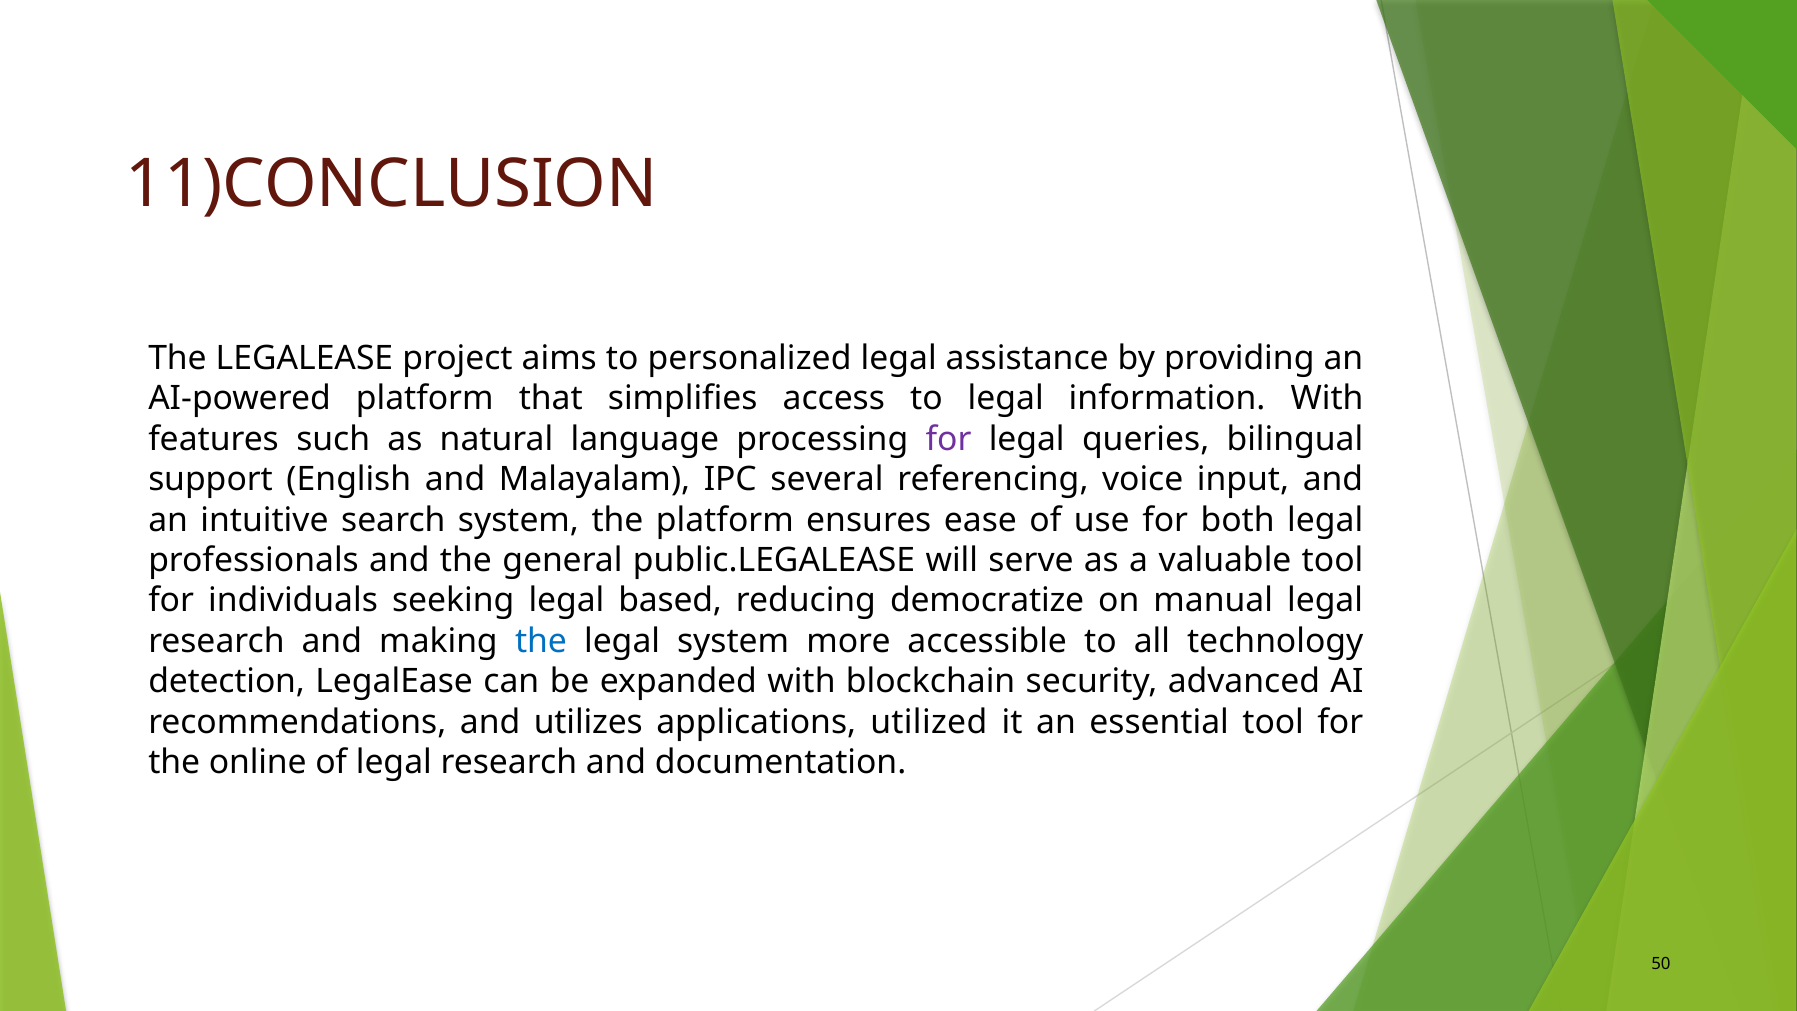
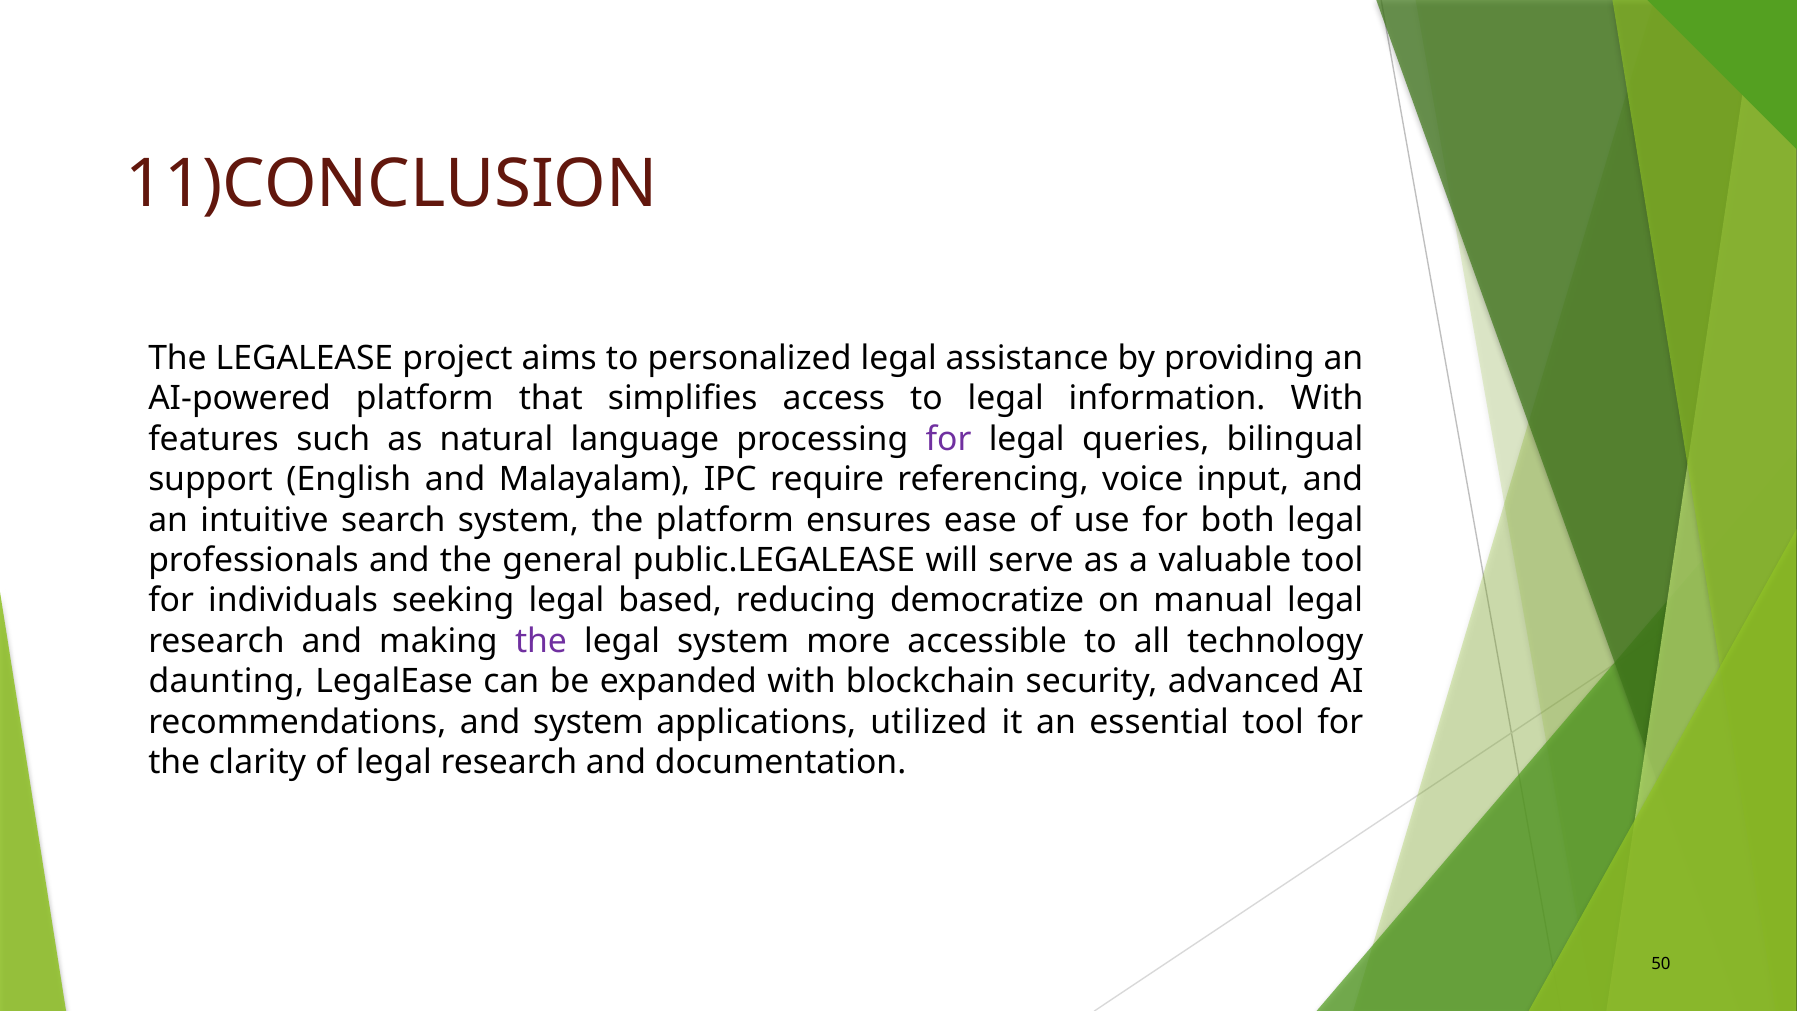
several: several -> require (827, 479)
the colour: blue -> purple (541, 641)
detection: detection -> daunting (226, 682)
and utilizes: utilizes -> system (588, 722)
online: online -> clarity (258, 762)
